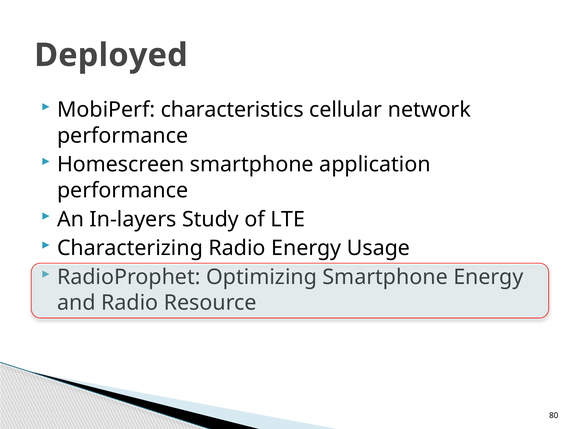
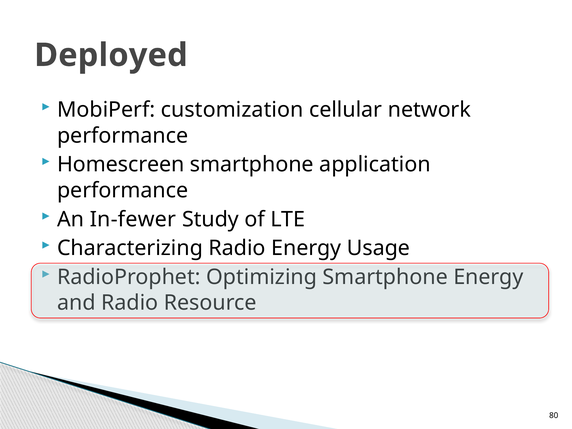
characteristics: characteristics -> customization (232, 110)
In-layers: In-layers -> In-fewer (133, 219)
